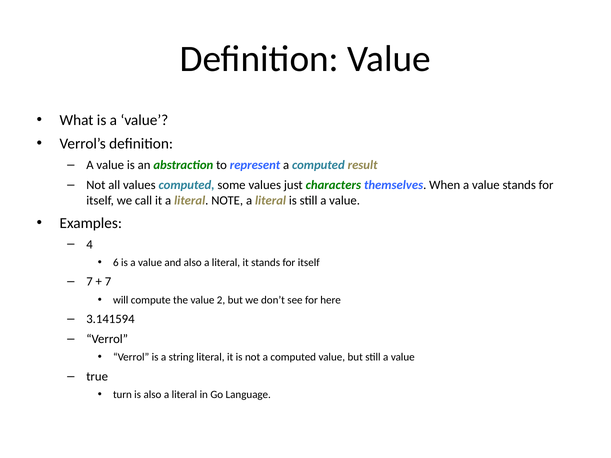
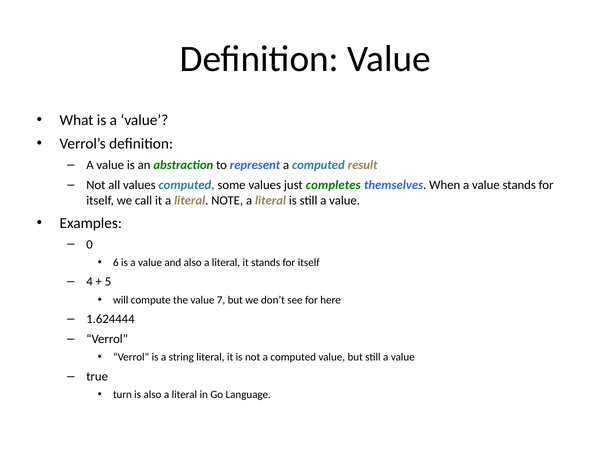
characters: characters -> completes (333, 185)
4: 4 -> 0 (90, 244)
7: 7 -> 4 (90, 282)
7: 7 -> 5 (108, 282)
2: 2 -> 7 (221, 300)
3.141594: 3.141594 -> 1.624444 (110, 319)
